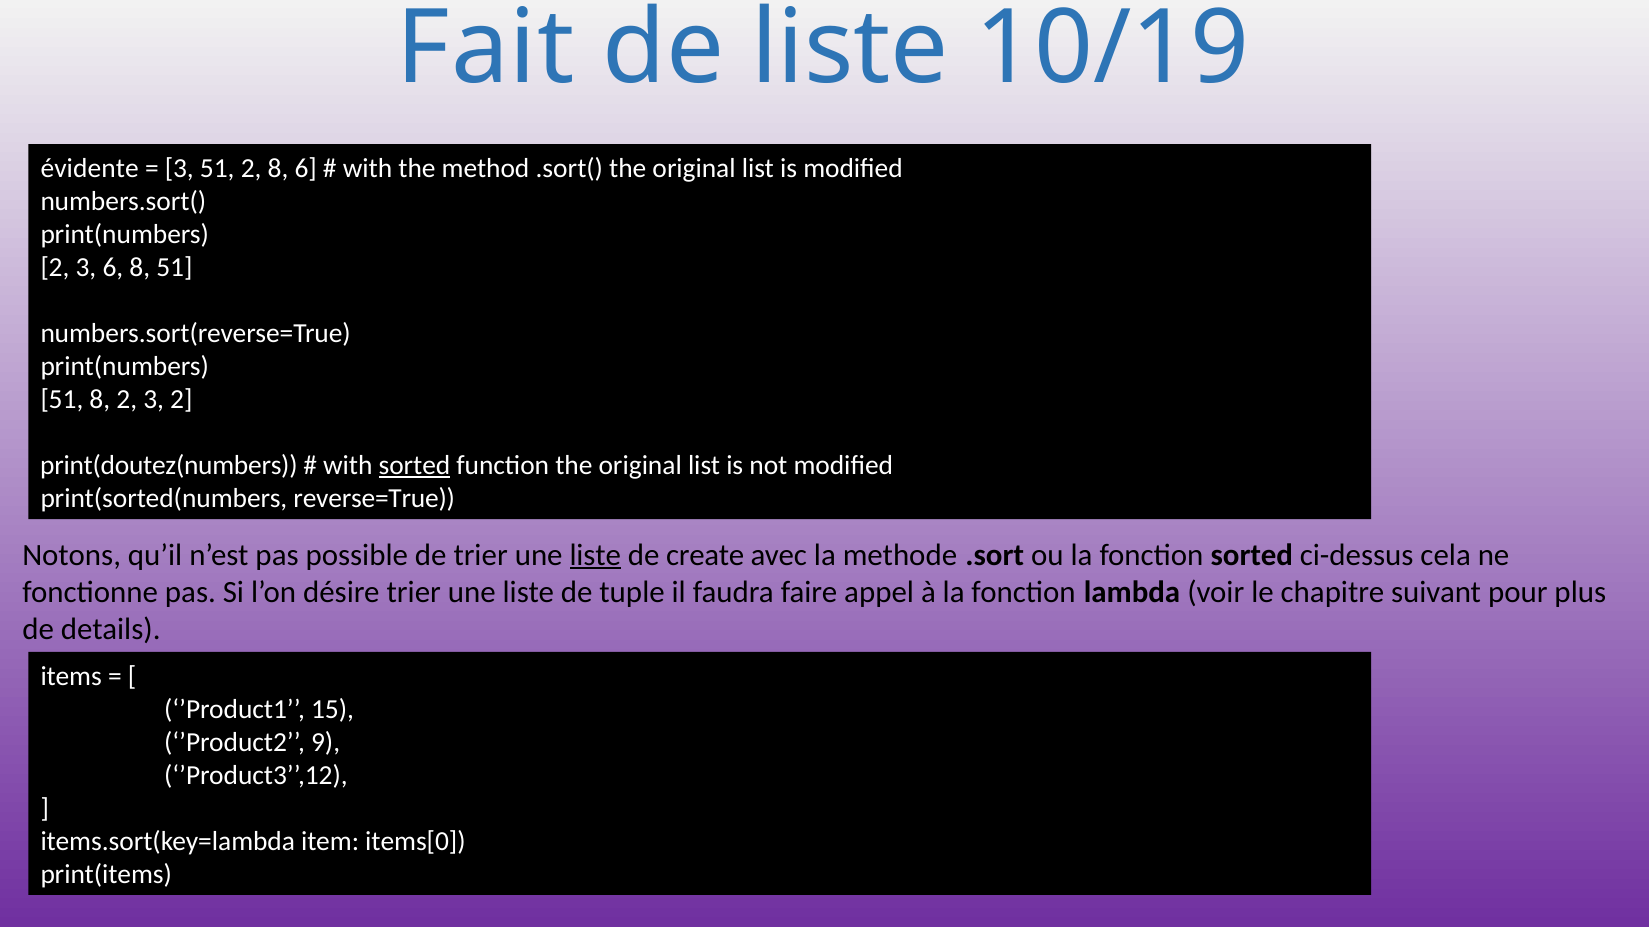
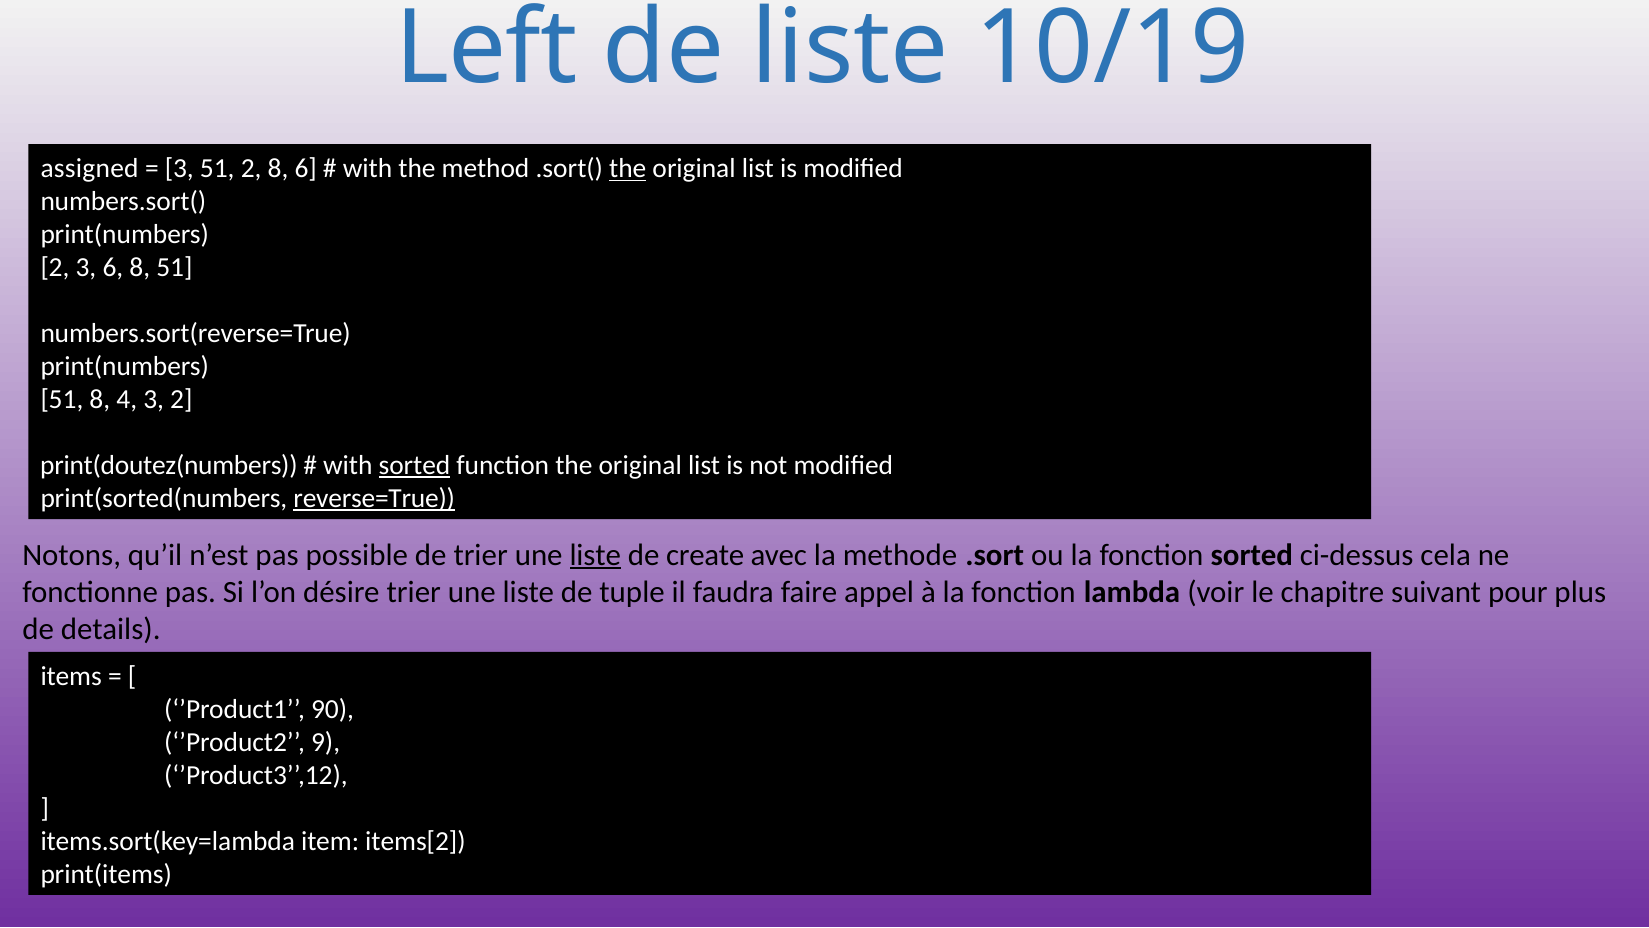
Fait: Fait -> Left (487, 49)
évidente: évidente -> assigned (90, 169)
the underline: none -> present (628, 169)
8 2: 2 -> 4 (127, 399)
reverse=True underline: none -> present (374, 498)
15: 15 -> 90 (333, 709)
items[0: items[0 -> items[2 (415, 841)
